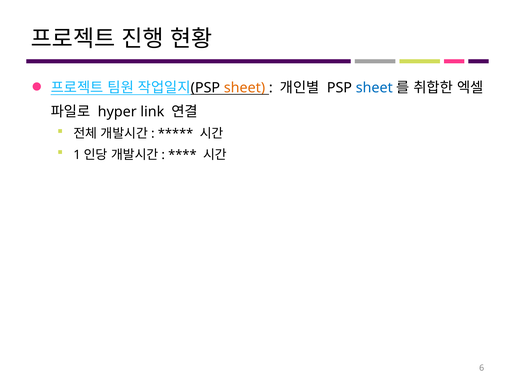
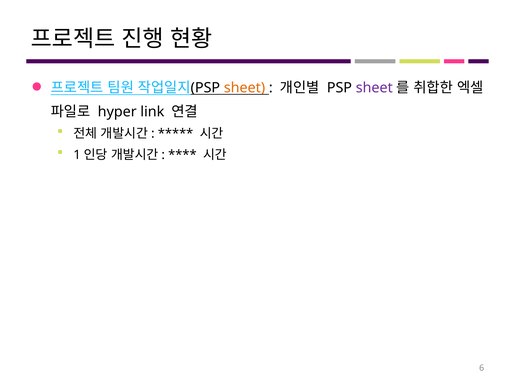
sheet colour: blue -> purple (374, 88)
